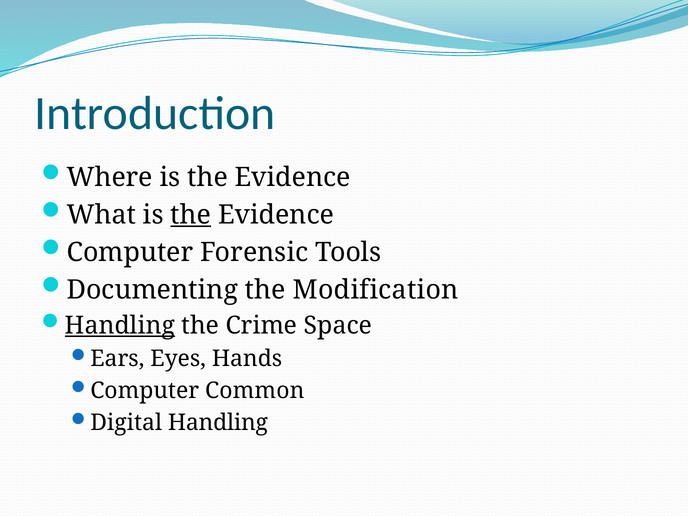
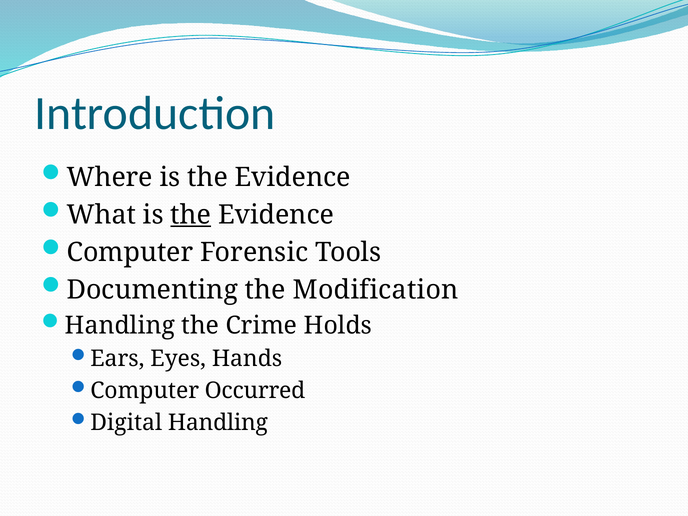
Handling underline: present -> none (120, 326)
Space: Space -> Holds (338, 326)
Common: Common -> Occurred (255, 391)
